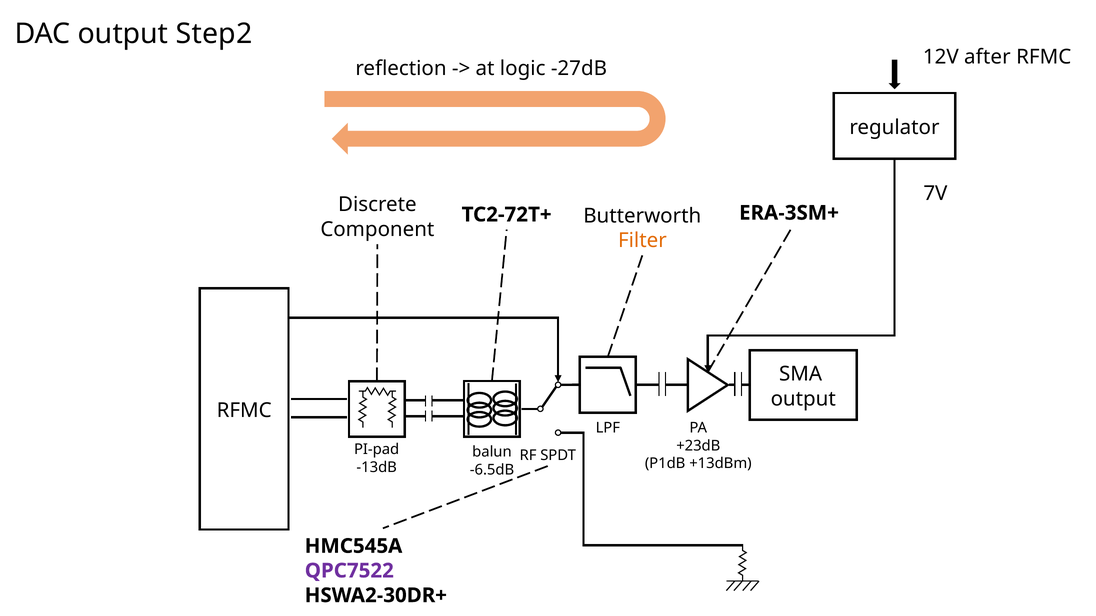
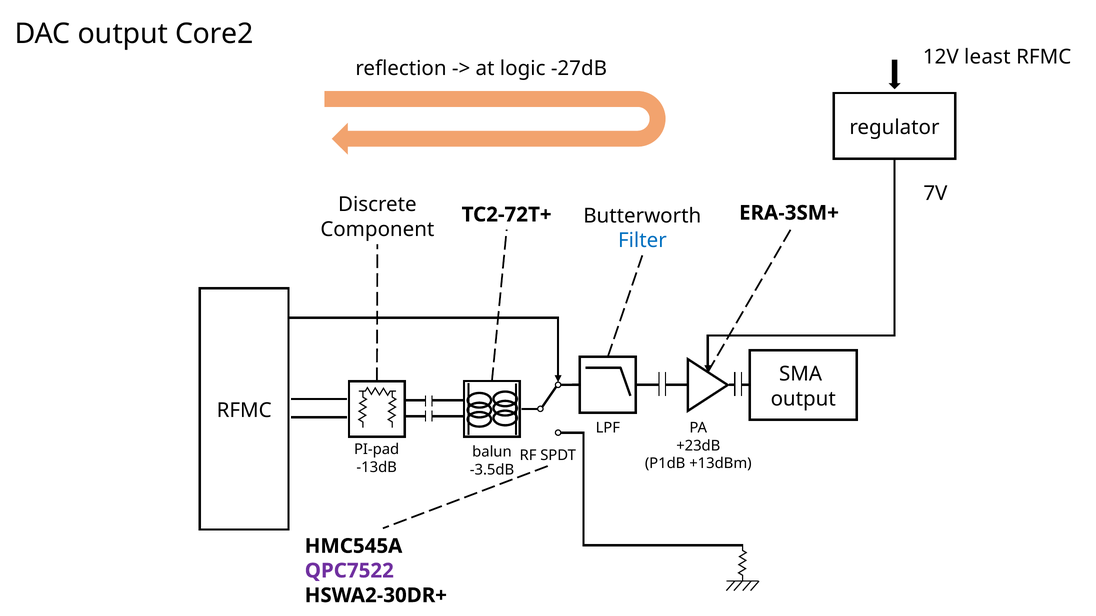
Step2: Step2 -> Core2 (214, 34)
after: after -> least (987, 57)
Filter colour: orange -> blue (642, 241)
-6.5dB: -6.5dB -> -3.5dB (492, 470)
